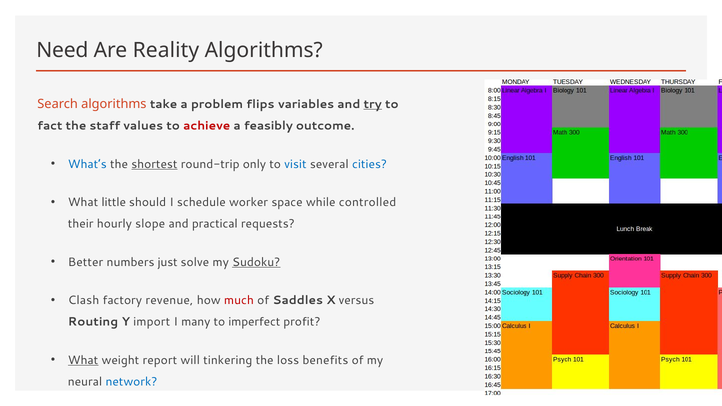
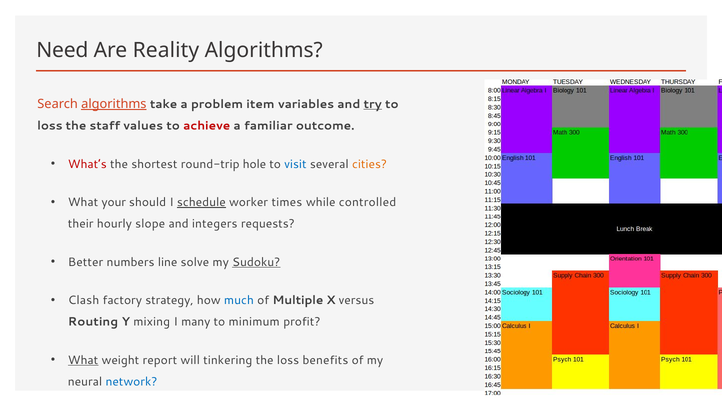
algorithms underline: none -> present (114, 104)
flips: flips -> item (260, 104)
fact: fact -> loss (50, 126)
feasibly: feasibly -> familiar (268, 126)
What’s colour: blue -> red (87, 164)
shortest underline: present -> none (154, 164)
only: only -> hole (254, 164)
cities colour: blue -> orange (370, 164)
little: little -> your (114, 202)
schedule underline: none -> present (201, 202)
space: space -> times (287, 202)
practical: practical -> integers (215, 224)
just: just -> line (168, 262)
revenue: revenue -> strategy (169, 300)
much colour: red -> blue (239, 300)
Saddles: Saddles -> Multiple (298, 300)
import: import -> mixing (152, 322)
imperfect: imperfect -> minimum (254, 322)
